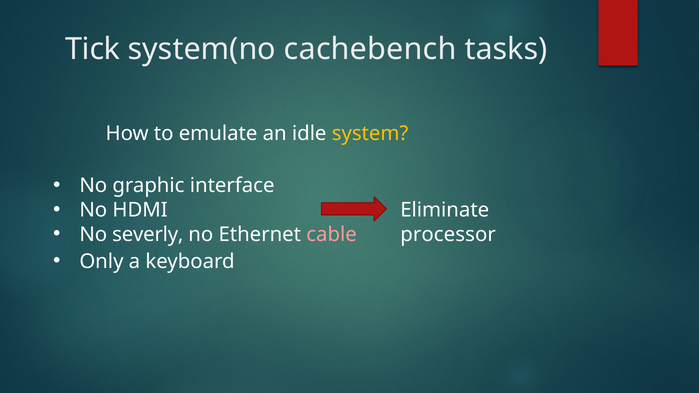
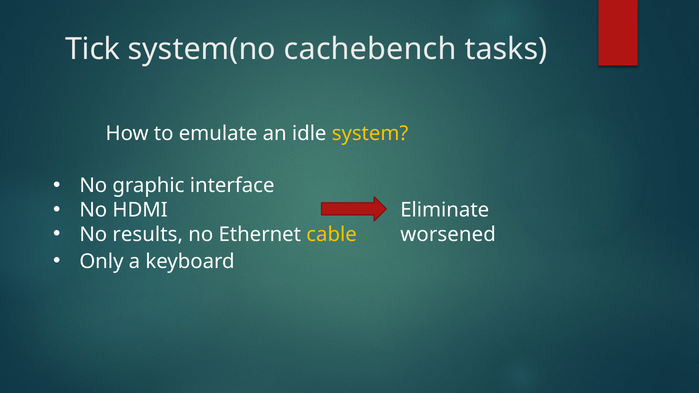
severly: severly -> results (148, 234)
cable colour: pink -> yellow (332, 234)
processor: processor -> worsened (448, 235)
